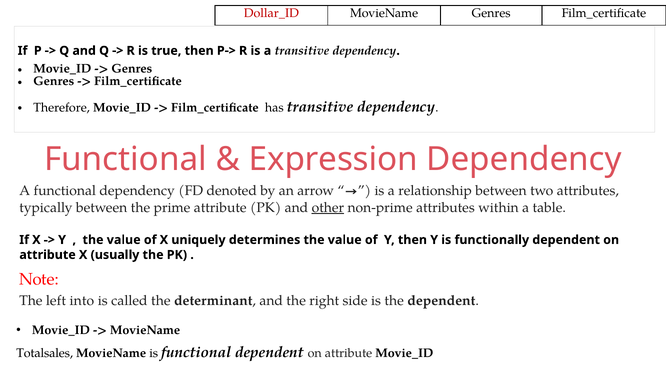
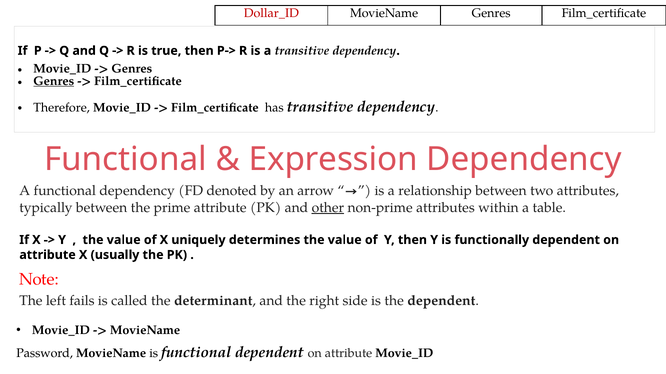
Genres underline: none -> present (54, 81)
into: into -> fails (82, 301)
Totalsales: Totalsales -> Password (45, 354)
